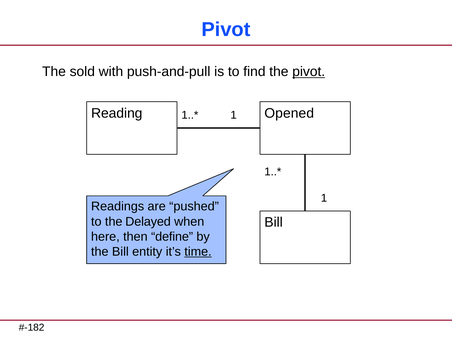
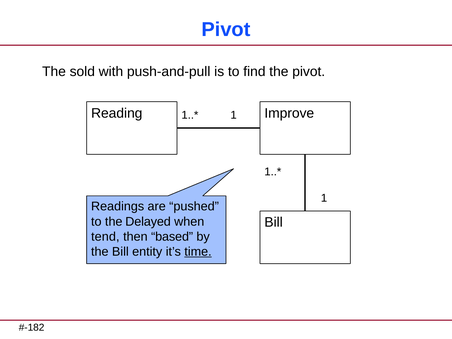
pivot underline: present -> none (309, 72)
Opened: Opened -> Improve (289, 113)
here: here -> tend (105, 237)
define: define -> based (172, 237)
